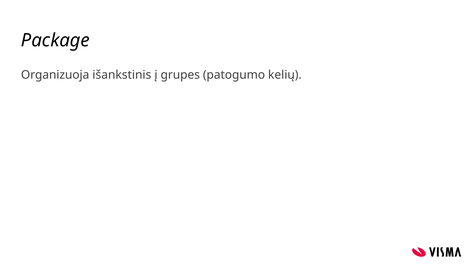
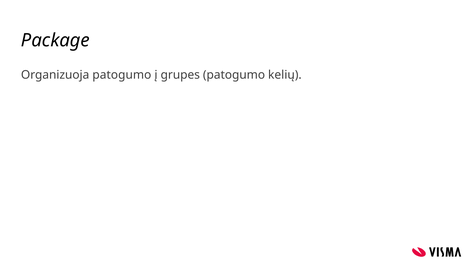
Organizuoja išankstinis: išankstinis -> patogumo (122, 75)
